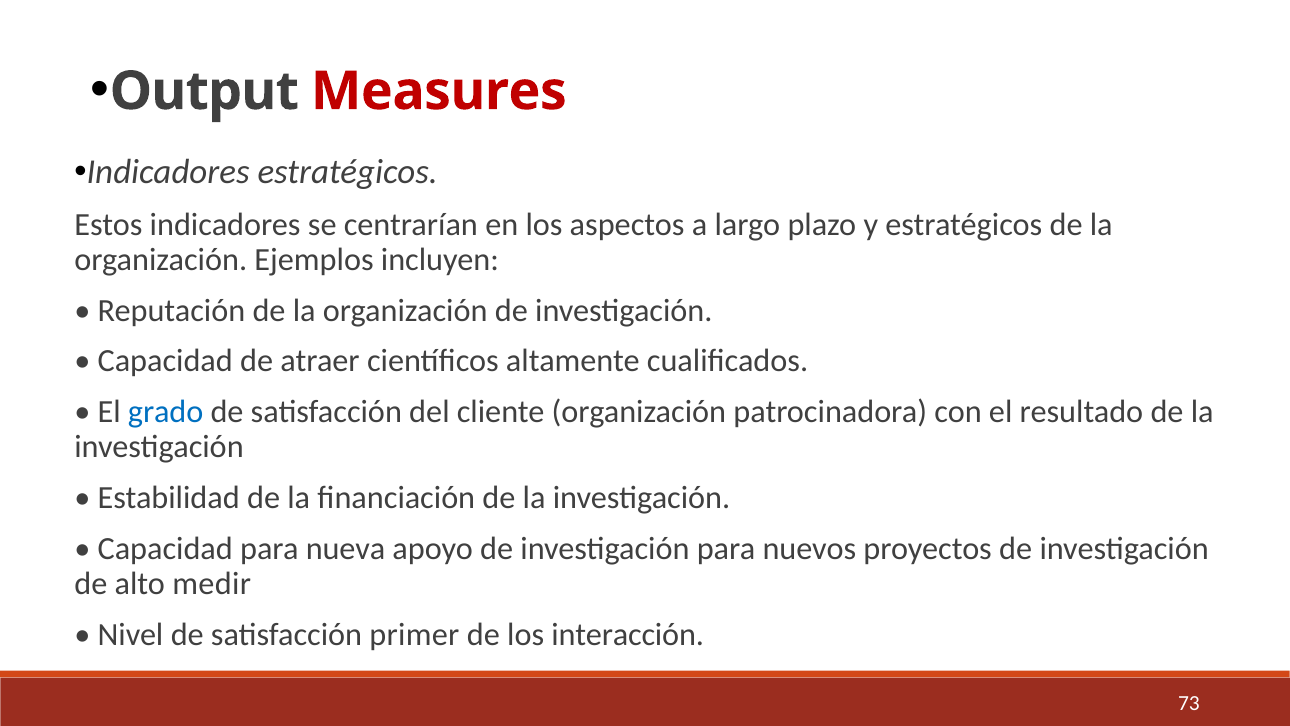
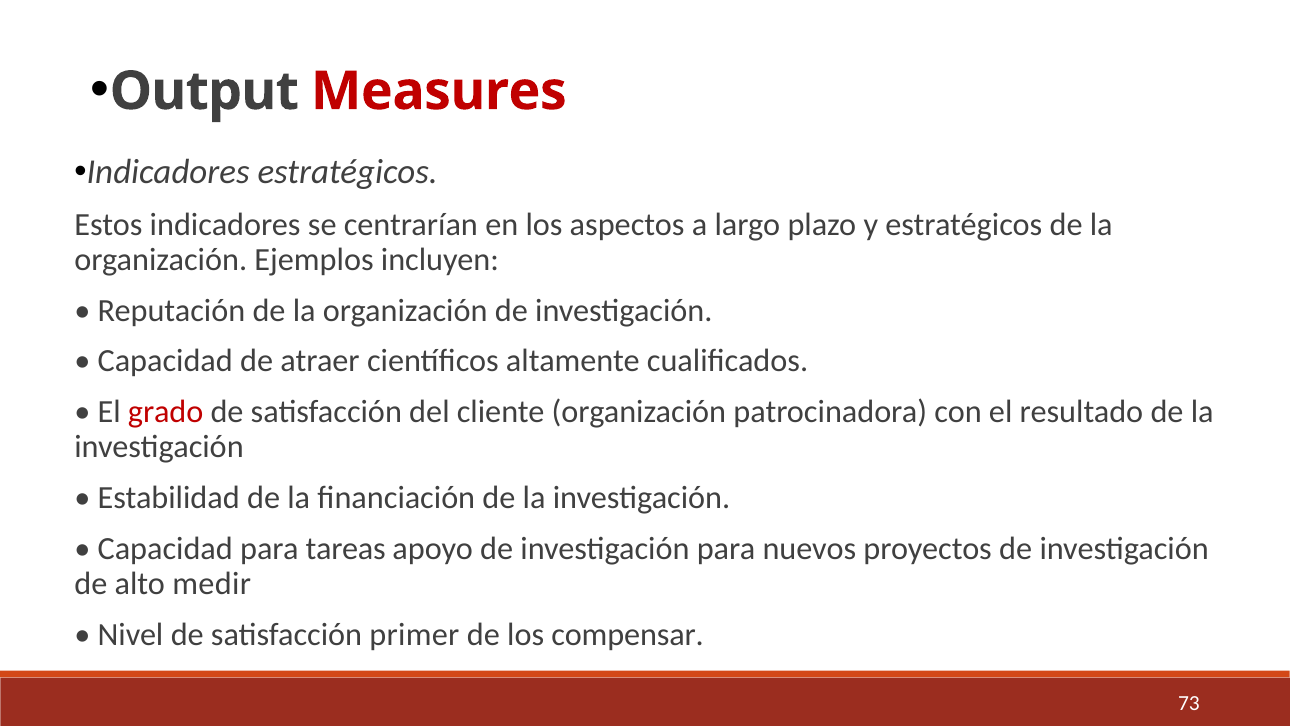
grado colour: blue -> red (166, 412)
nueva: nueva -> tareas (346, 549)
interacción: interacción -> compensar (628, 635)
